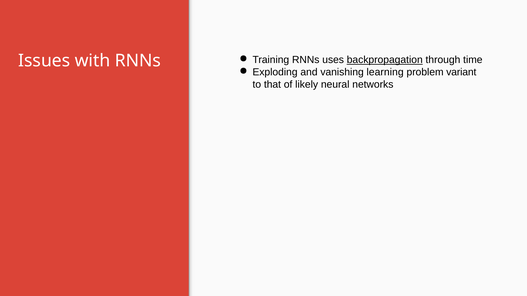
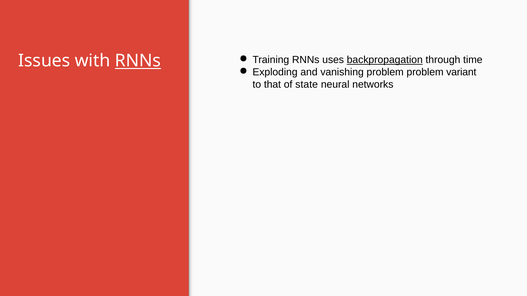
RNNs underline: none -> present (138, 61)
vanishing learning: learning -> problem (385, 72)
likely: likely -> state (307, 85)
